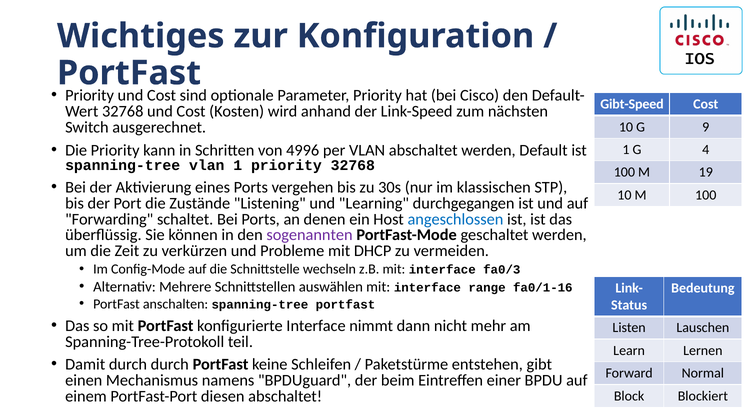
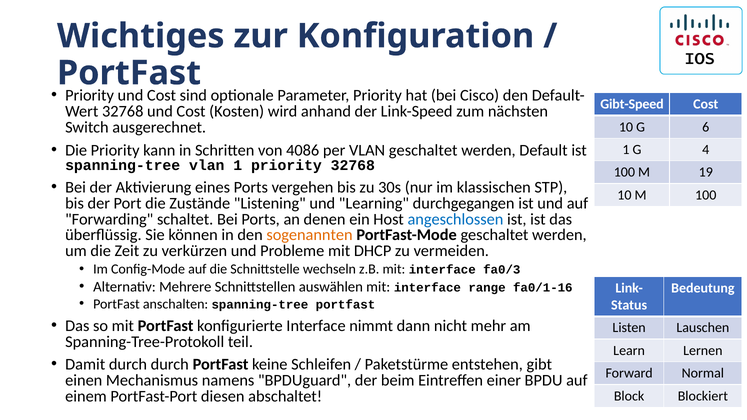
9: 9 -> 6 (706, 127)
4996: 4996 -> 4086 (303, 150)
VLAN abschaltet: abschaltet -> geschaltet (423, 150)
sogenannten colour: purple -> orange (309, 235)
